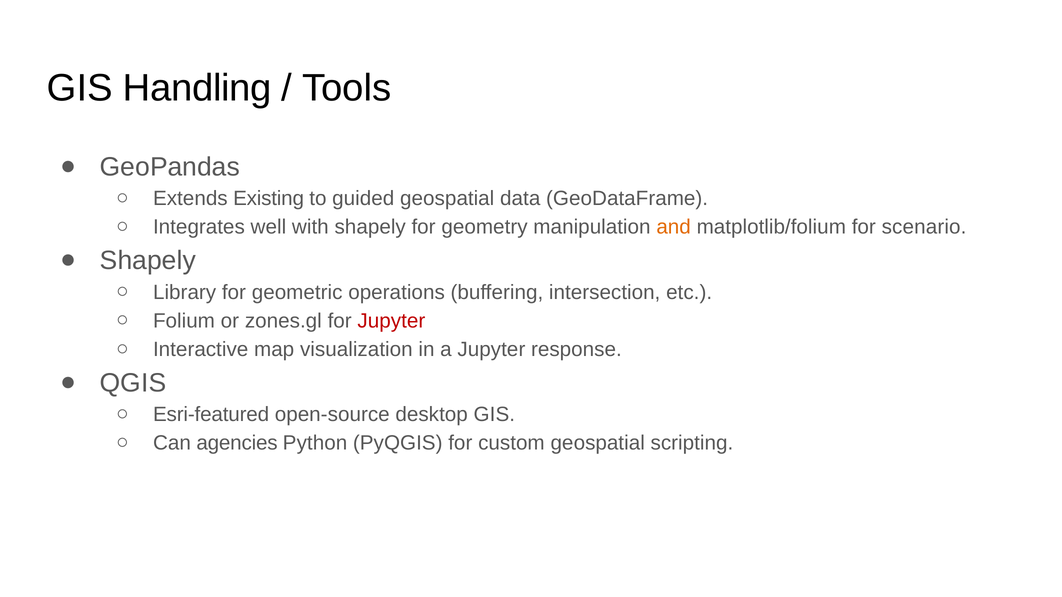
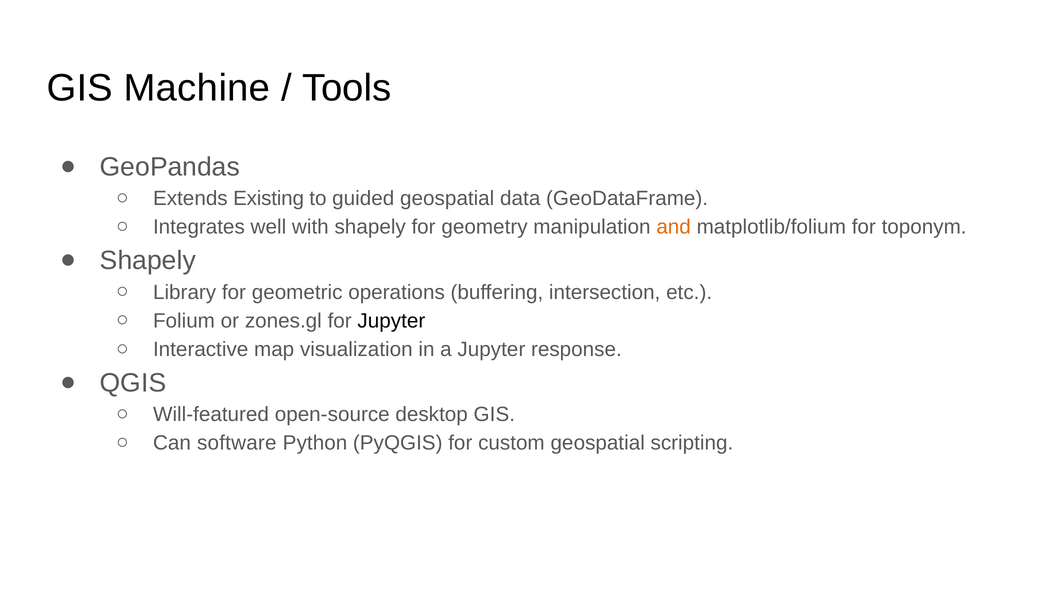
Handling: Handling -> Machine (197, 88)
scenario: scenario -> toponym (924, 227)
Jupyter colour: red -> black (391, 321)
Esri-featured: Esri-featured -> Will-featured (211, 415)
agencies: agencies -> software (237, 443)
